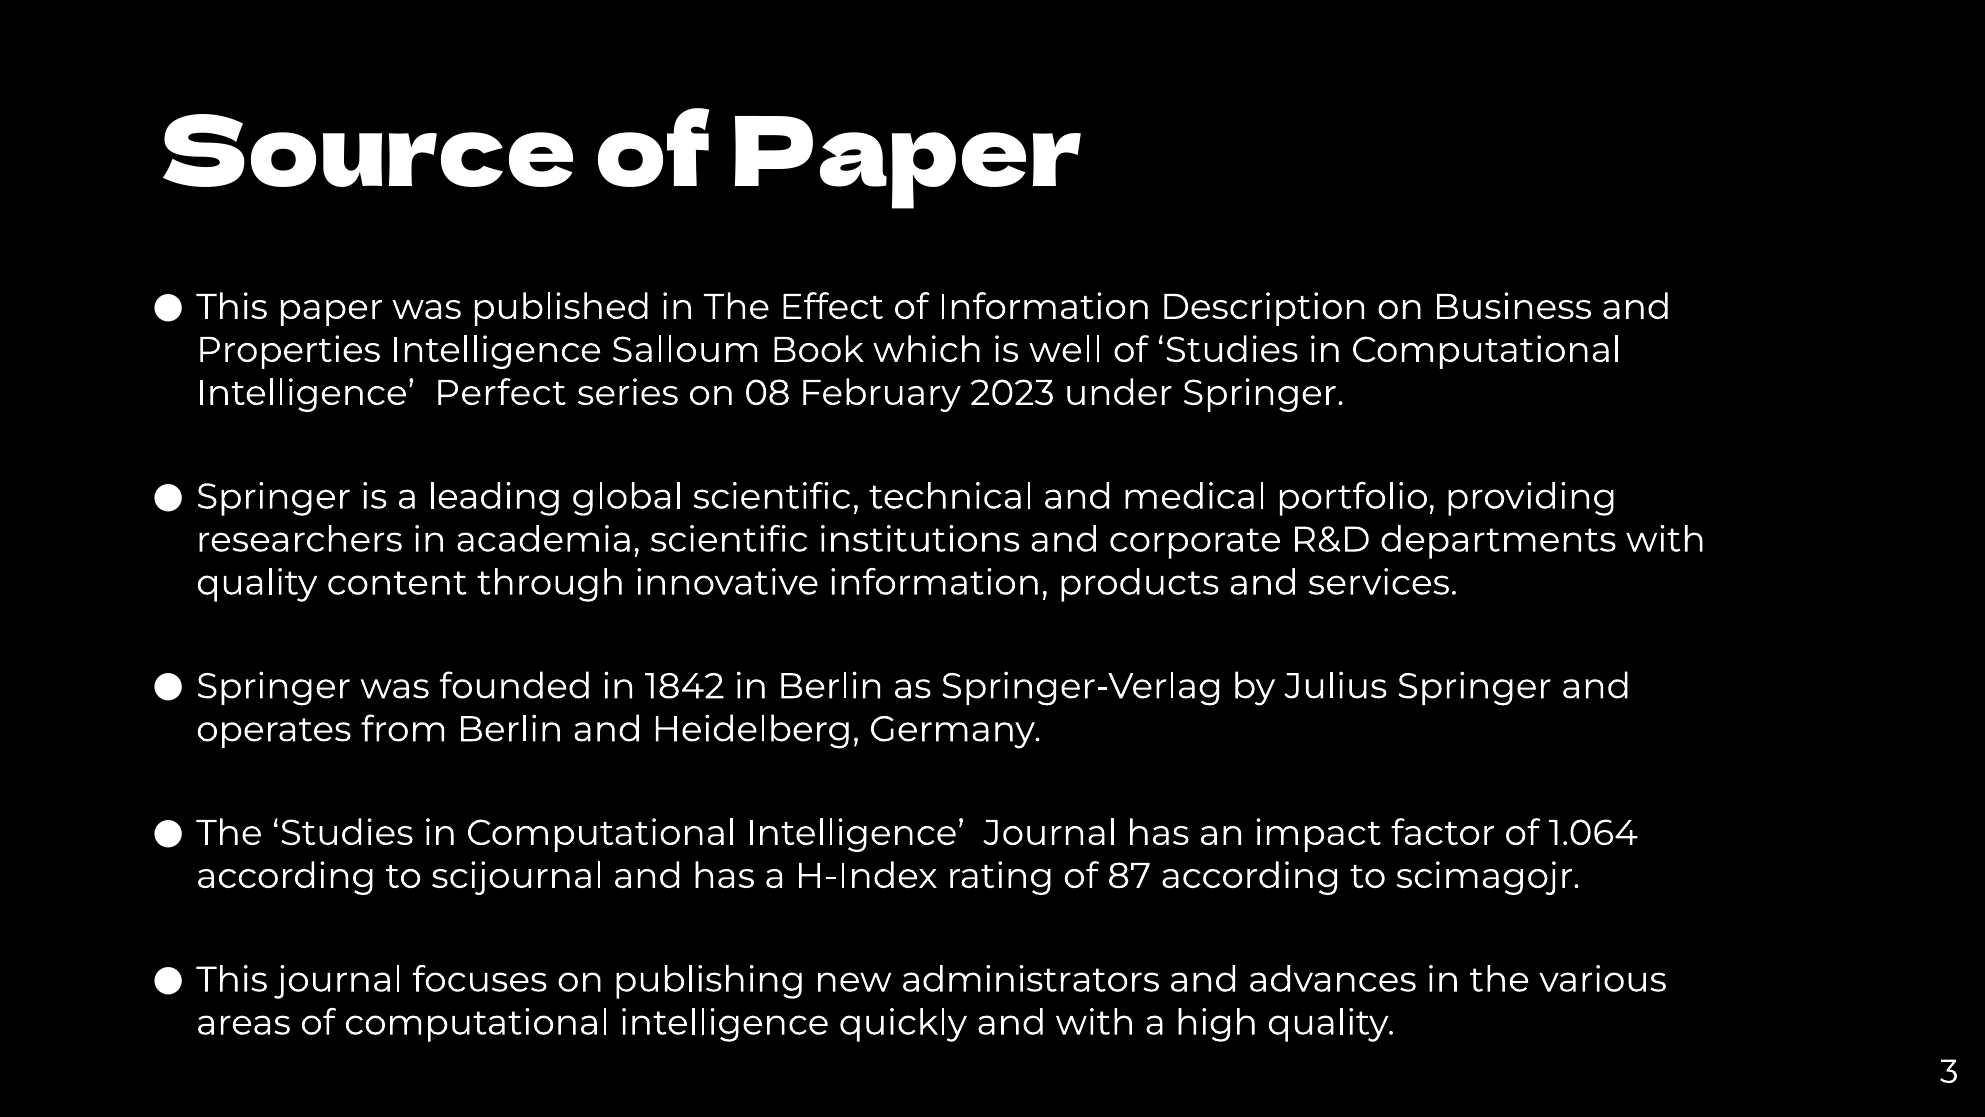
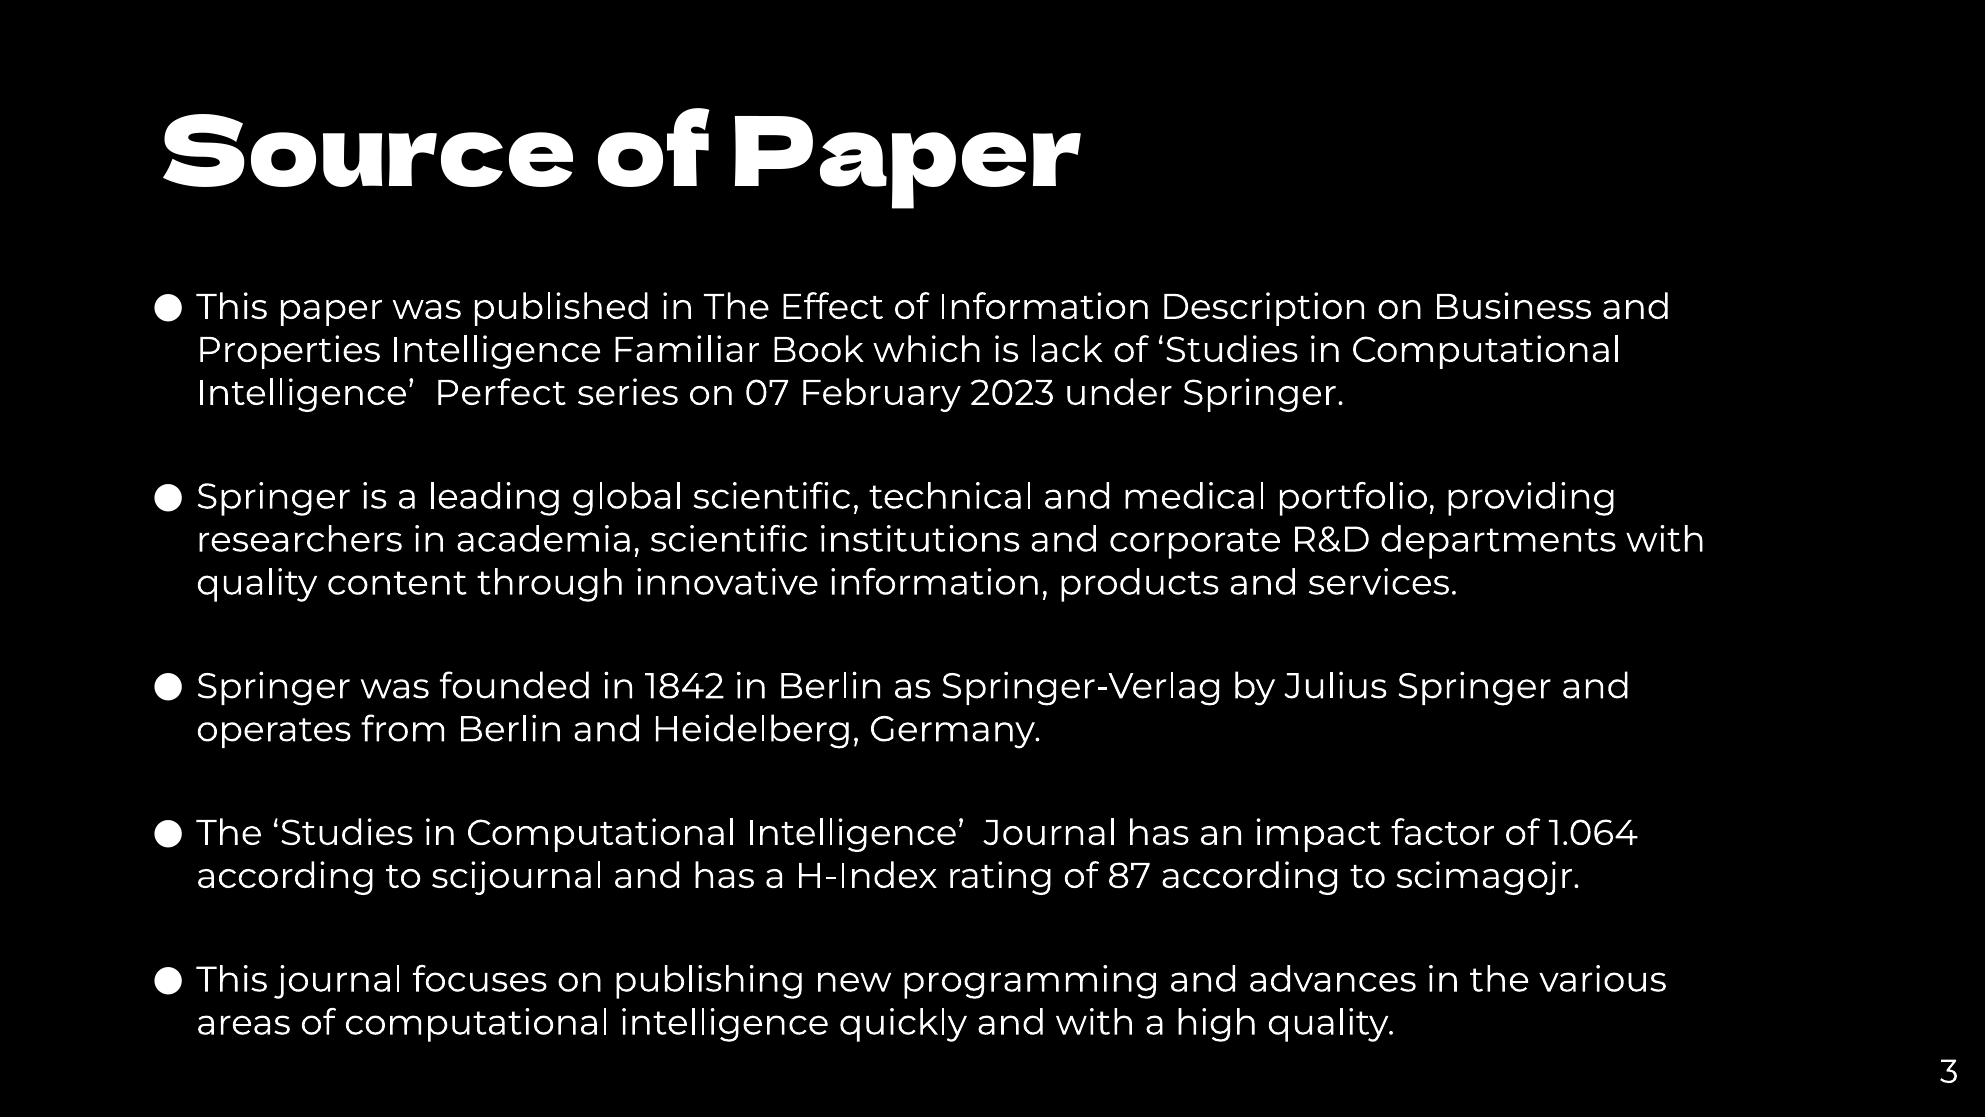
Salloum: Salloum -> Familiar (686, 350)
well: well -> lack (1066, 350)
08: 08 -> 07 (767, 393)
administrators: administrators -> programming (1030, 979)
